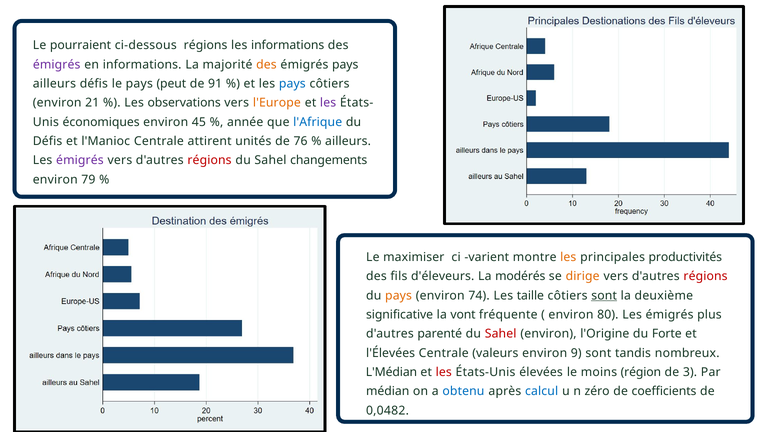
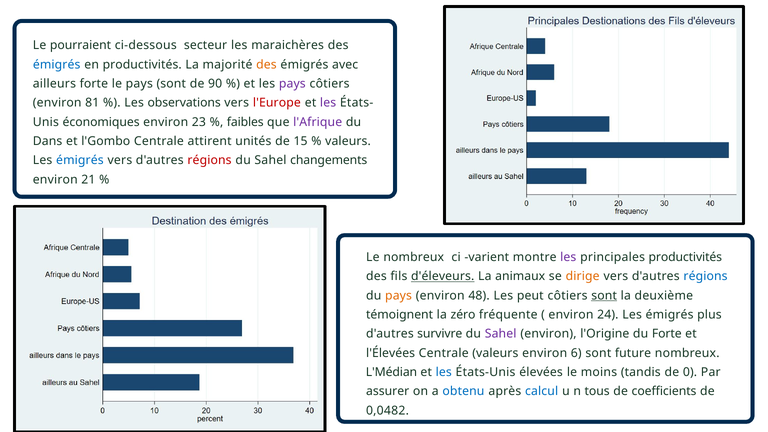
ci-dessous régions: régions -> secteur (206, 45)
les informations: informations -> maraichères (288, 45)
émigrés colour: purple -> blue (57, 65)
en informations: informations -> productivités (142, 65)
émigrés pays: pays -> avec (345, 65)
ailleurs défis: défis -> forte (94, 84)
pays peut: peut -> sont (171, 84)
91: 91 -> 90 (215, 84)
pays colour: blue -> purple (292, 84)
21: 21 -> 81 (92, 103)
l'Europe colour: orange -> red (277, 103)
45: 45 -> 23 (199, 122)
année: année -> faibles (245, 122)
l'Afrique colour: blue -> purple (318, 122)
Défis: Défis -> Dans (48, 141)
l'Manioc: l'Manioc -> l'Gombo (106, 141)
76: 76 -> 15 (301, 141)
ailleurs: ailleurs -> valeurs (348, 141)
émigrés colour: purple -> blue (80, 160)
79: 79 -> 21 (88, 180)
Le maximiser: maximiser -> nombreux (414, 257)
les colour: orange -> purple (568, 257)
d'éleveurs underline: none -> present (443, 276)
modérés: modérés -> animaux (520, 276)
régions colour: red -> blue (706, 276)
74: 74 -> 48 (479, 296)
taille: taille -> peut (530, 296)
significative: significative -> témoignent (400, 315)
vont: vont -> zéro (463, 315)
80: 80 -> 24 (608, 315)
parenté: parenté -> survivre (440, 334)
Sahel colour: red -> purple (501, 334)
9: 9 -> 6 (576, 353)
tandis: tandis -> future (633, 353)
les colour: red -> blue (444, 372)
région: région -> tandis (641, 372)
3: 3 -> 0 (690, 372)
médian: médian -> assurer (388, 391)
zéro: zéro -> tous (597, 391)
